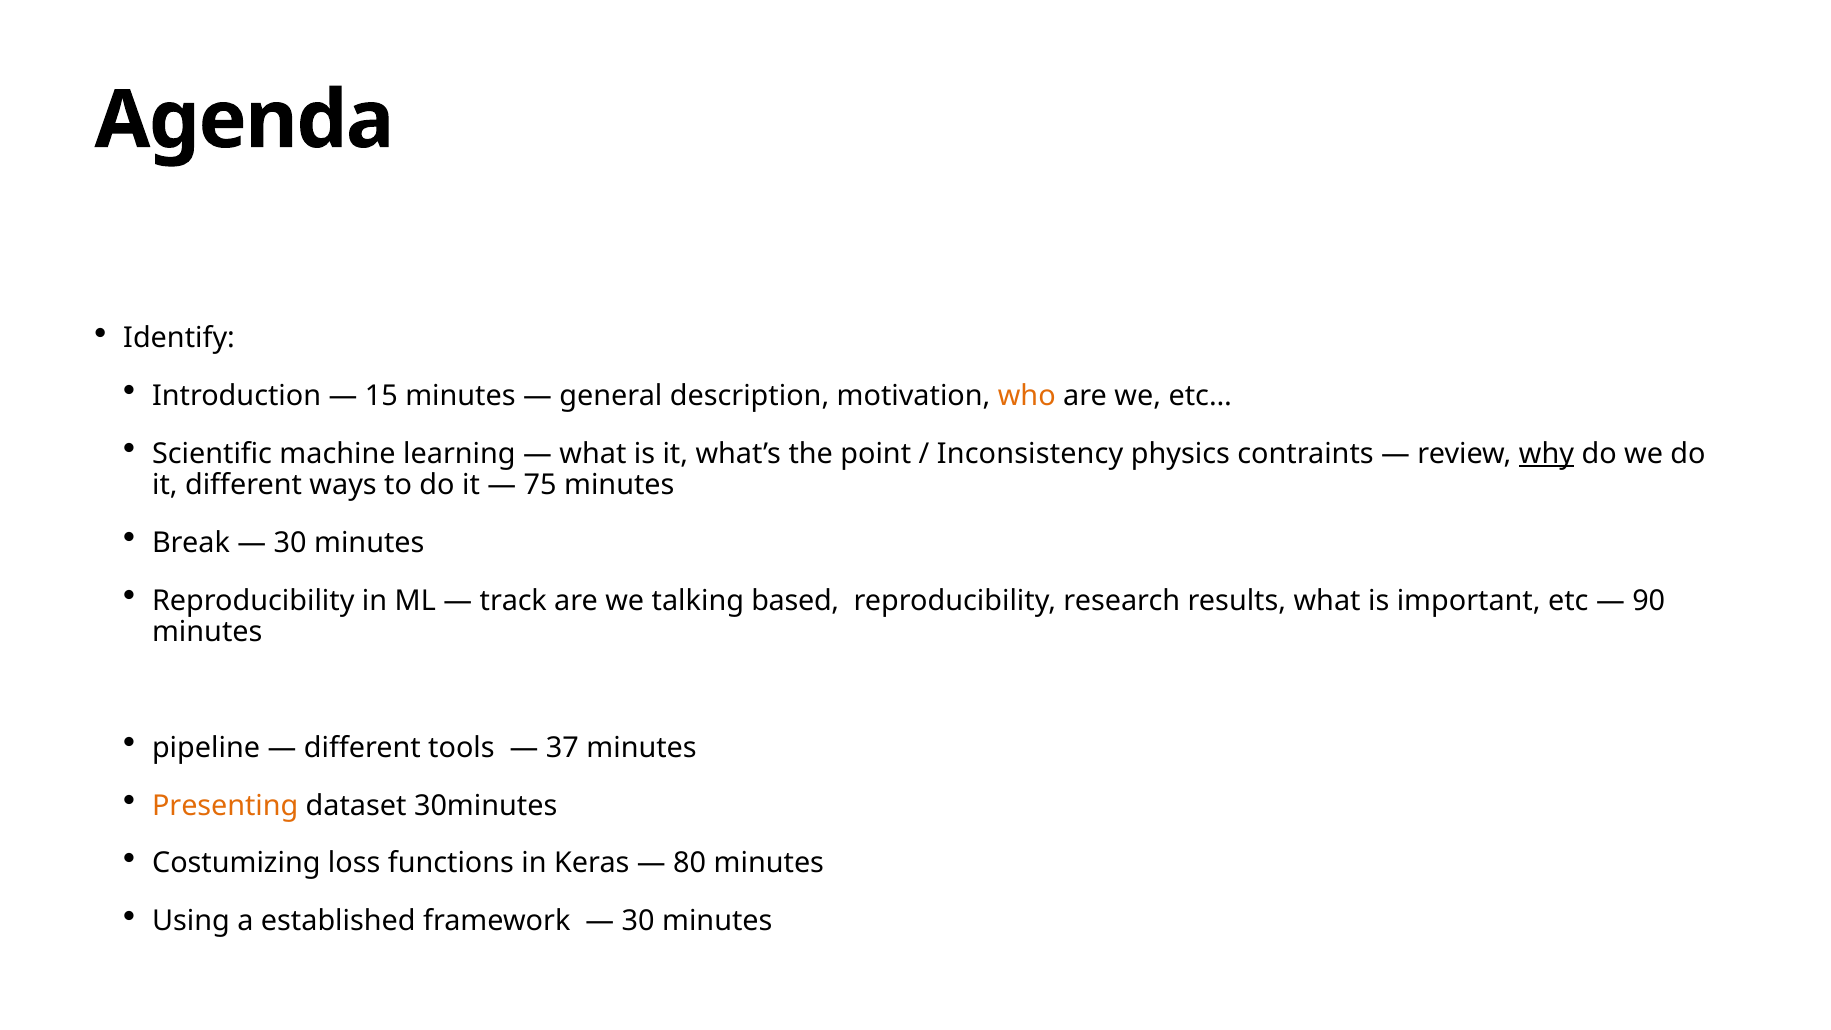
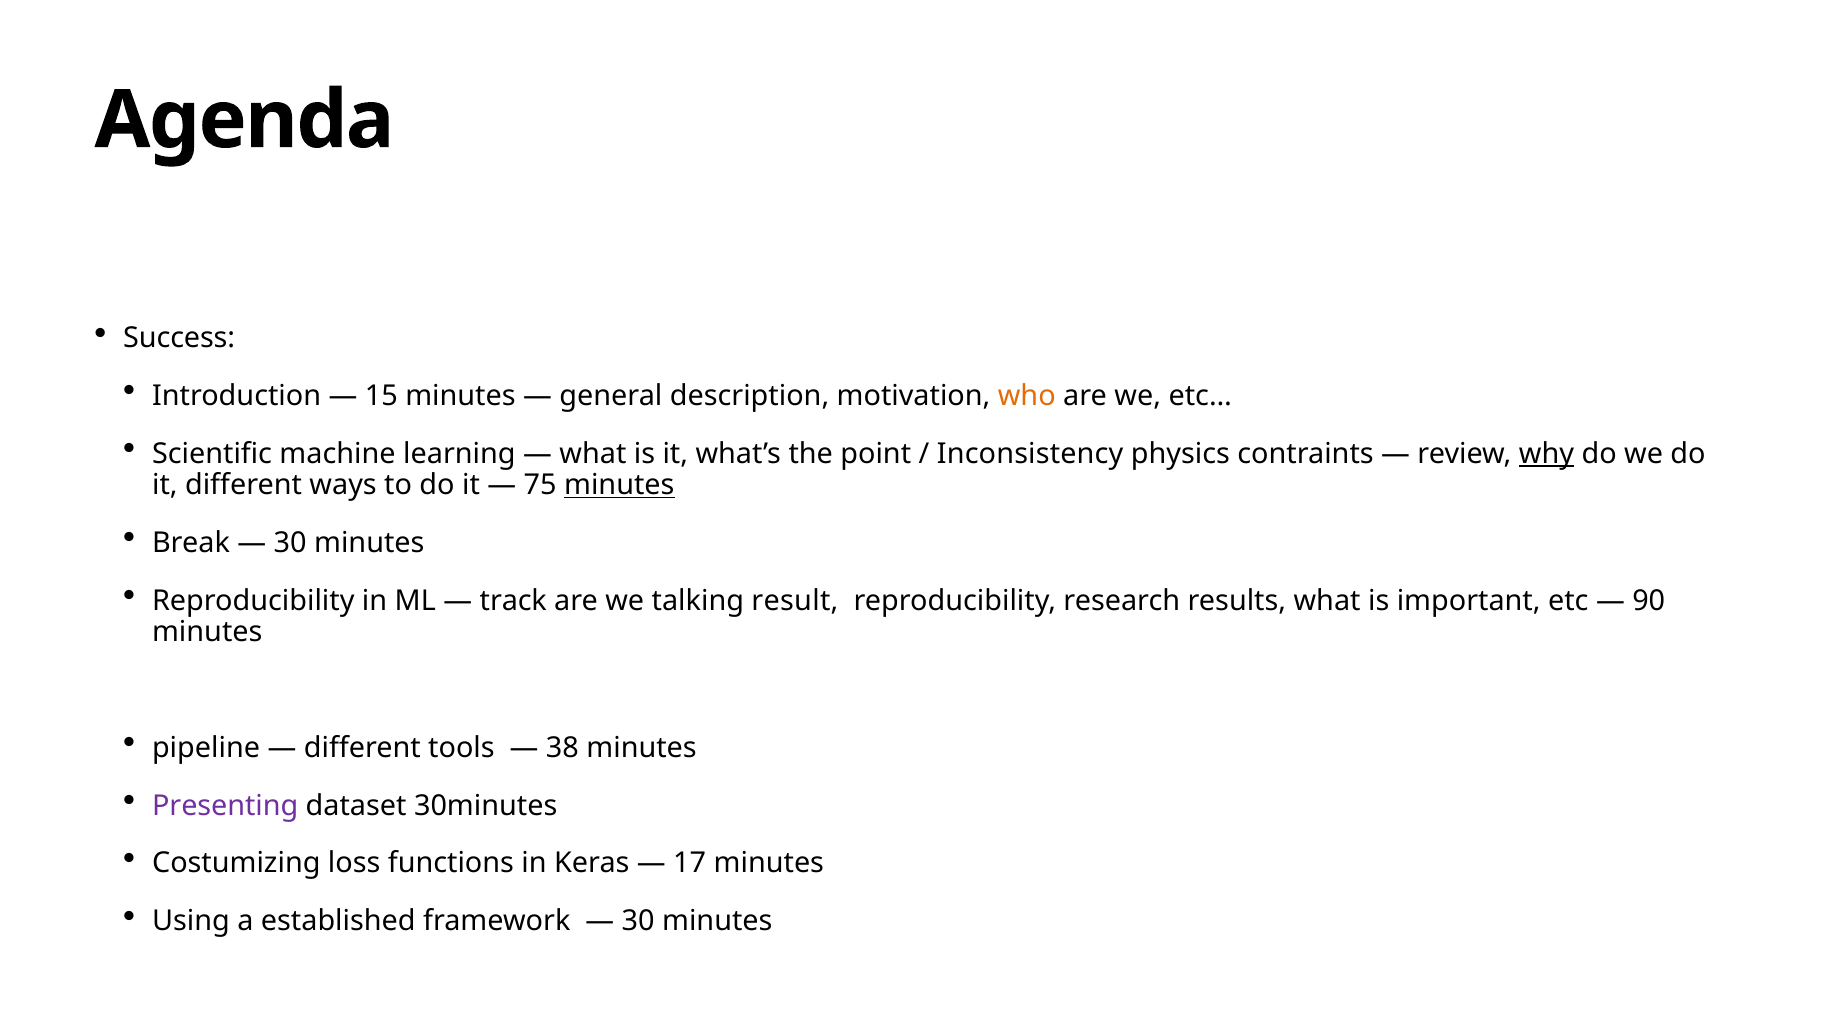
Identify: Identify -> Success (179, 338)
minutes underline: none -> present (619, 485)
based: based -> result (795, 601)
37: 37 -> 38 (562, 748)
Presenting colour: orange -> purple (225, 805)
80: 80 -> 17 (690, 863)
